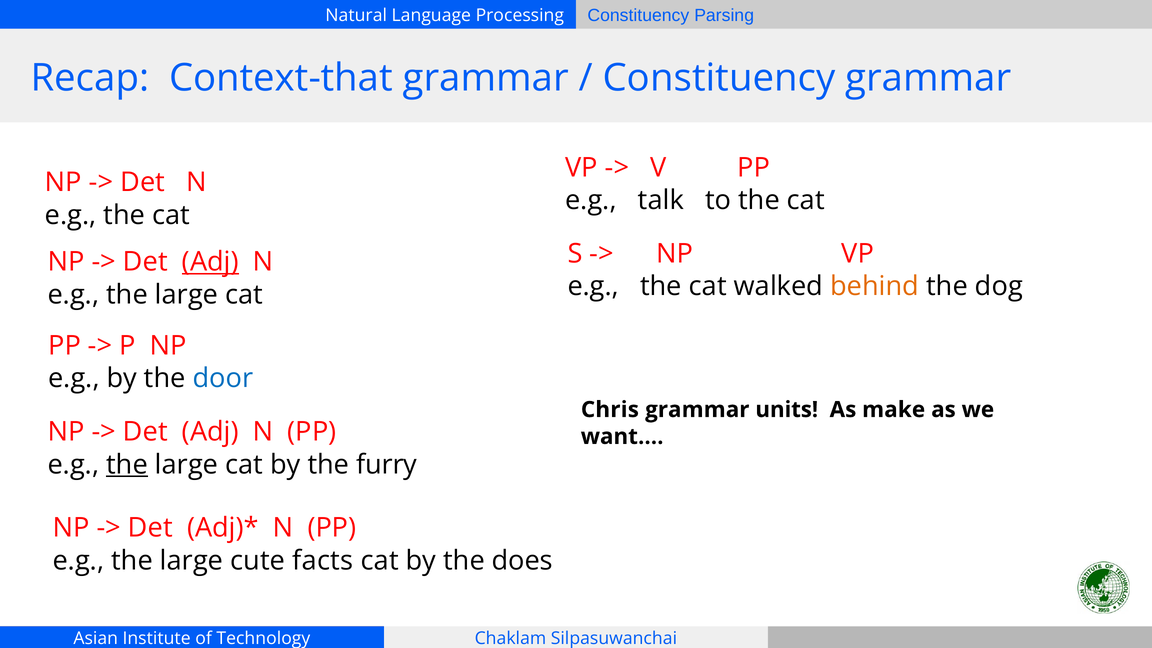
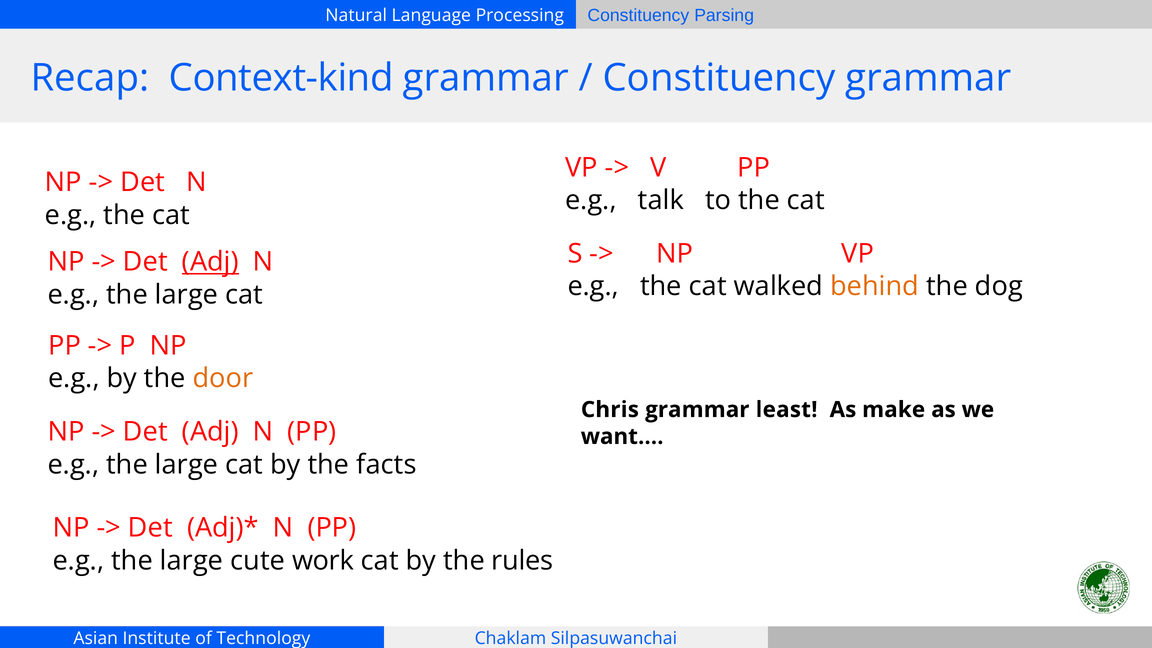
Context-that: Context-that -> Context-kind (281, 78)
door colour: blue -> orange (223, 378)
units: units -> least (787, 410)
the underline: present -> none (127, 465)
furry: furry -> facts (386, 465)
facts: facts -> work (323, 561)
does: does -> rules (522, 561)
